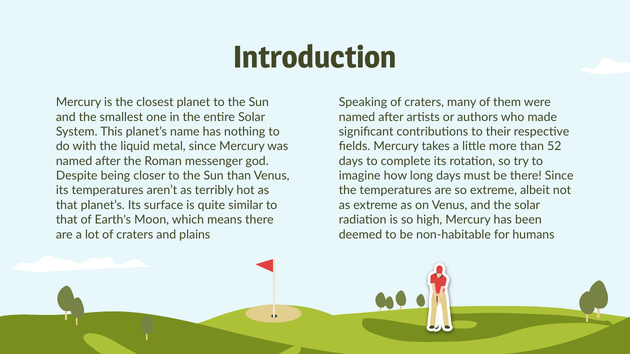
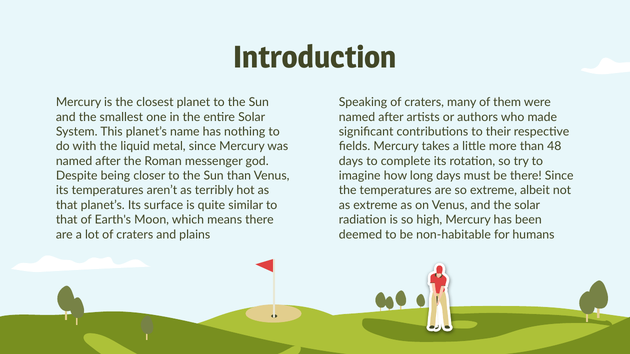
52: 52 -> 48 (554, 147)
